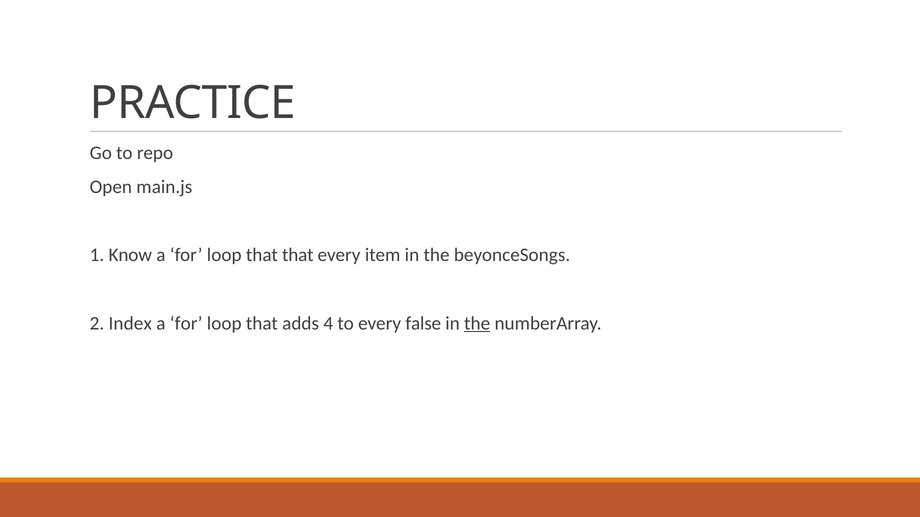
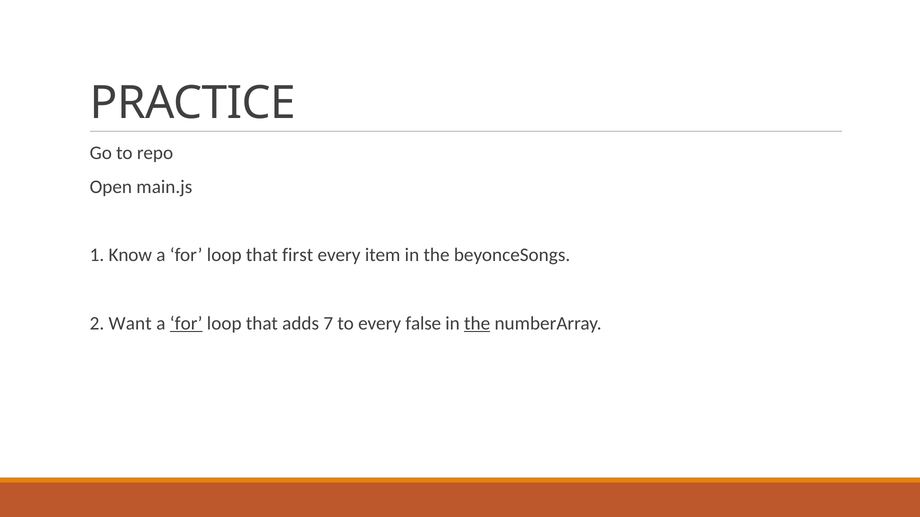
that that: that -> first (298, 255)
Index: Index -> Want (130, 324)
for underline: none -> present (186, 324)
4: 4 -> 7 (328, 324)
